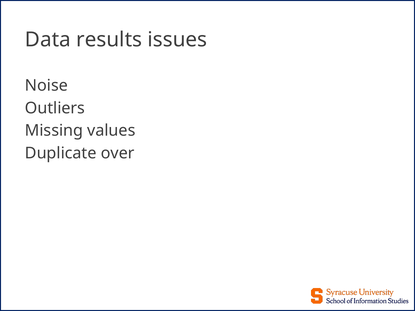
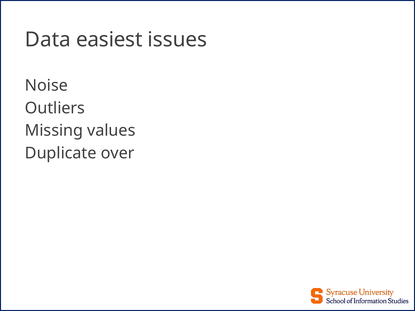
results: results -> easiest (109, 40)
